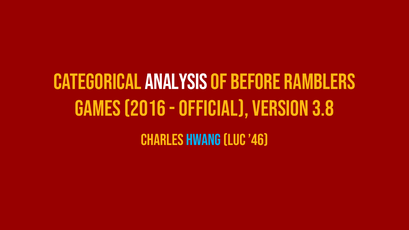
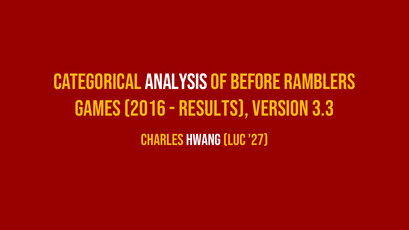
official: official -> results (214, 109)
3.8: 3.8 -> 3.3 (323, 109)
Hwang colour: light blue -> white (203, 140)
’46: ’46 -> ’27 (258, 140)
